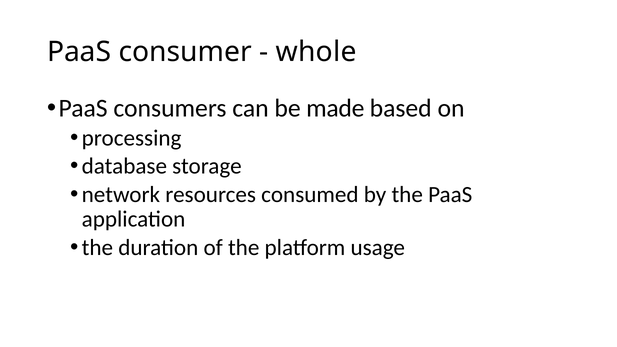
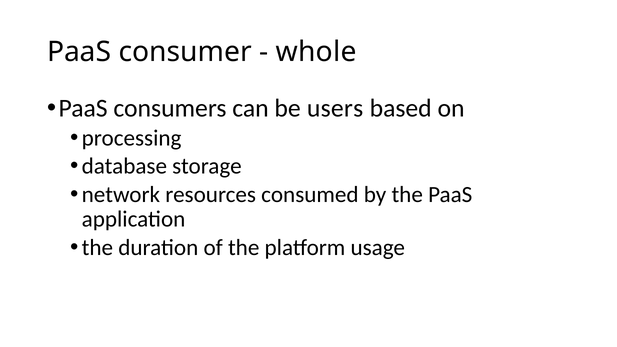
made: made -> users (335, 108)
